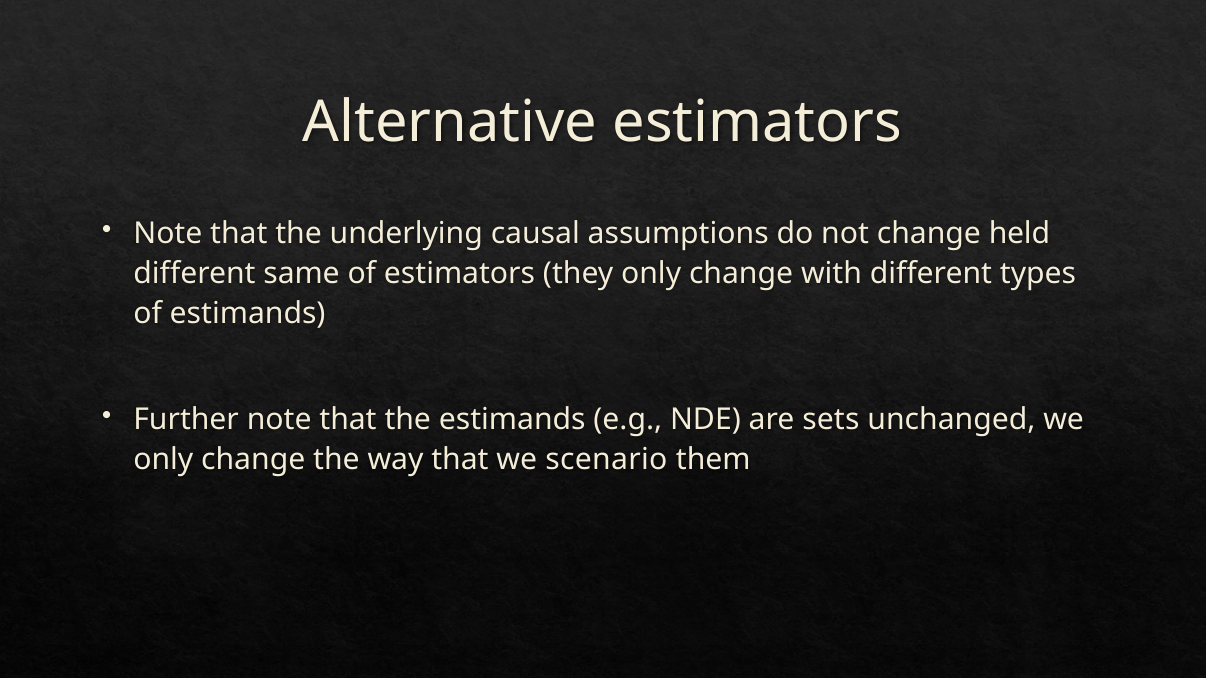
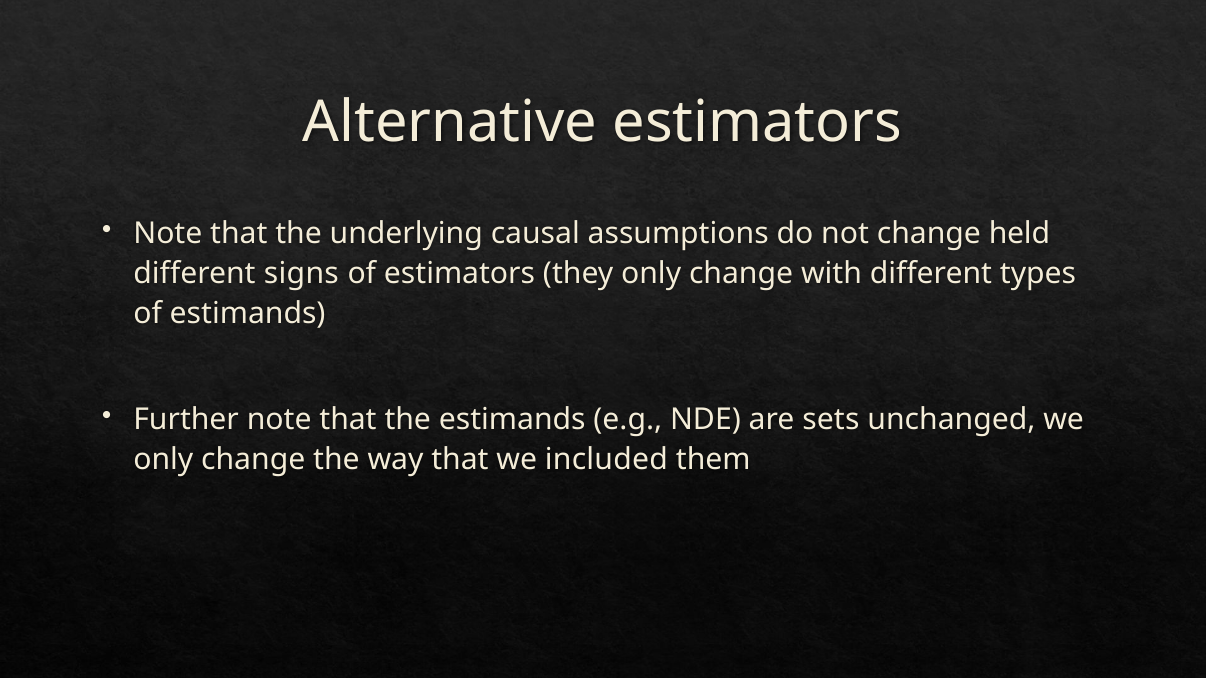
same: same -> signs (301, 274)
scenario: scenario -> included (606, 460)
